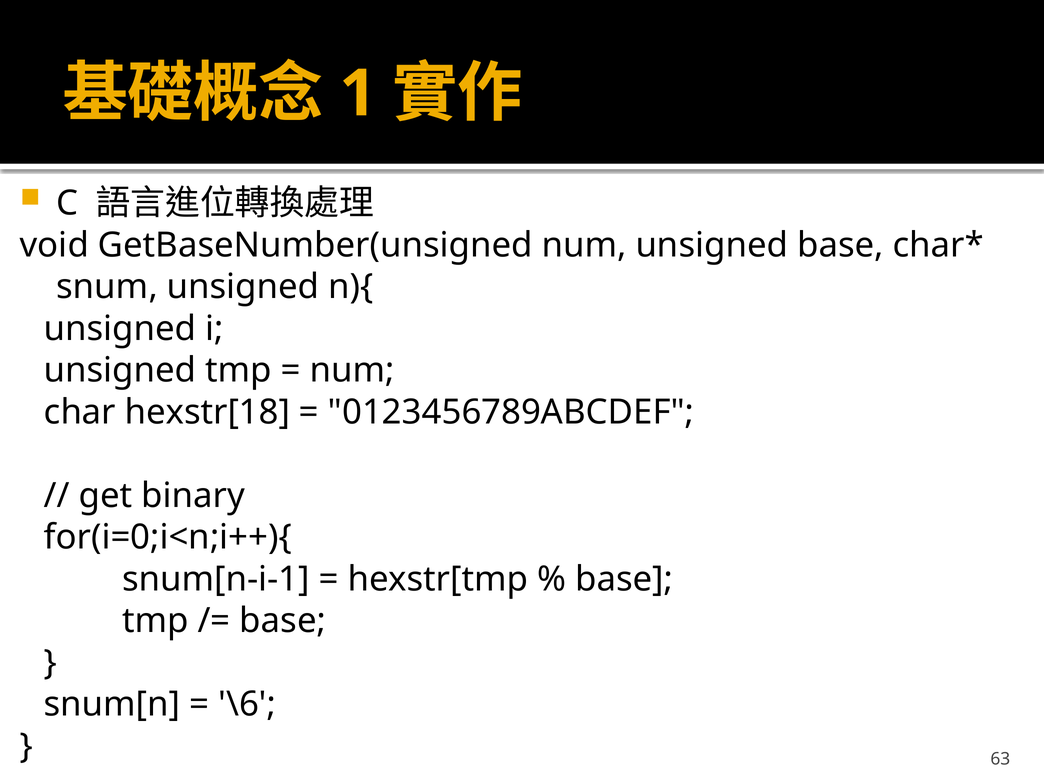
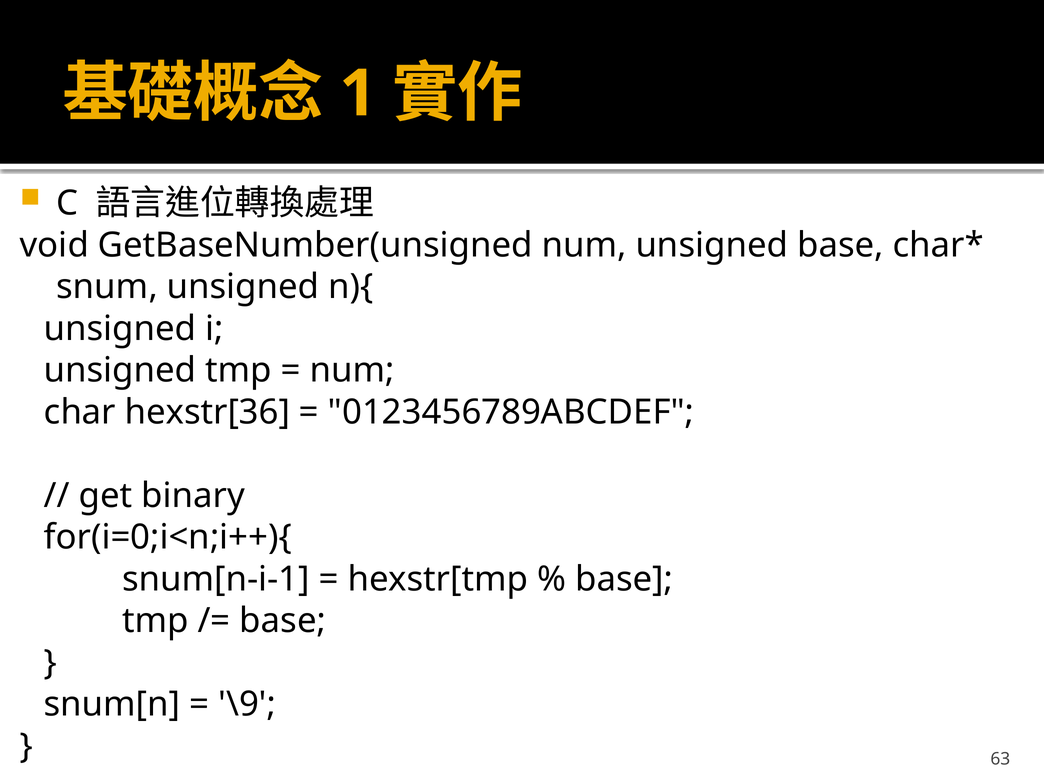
hexstr[18: hexstr[18 -> hexstr[36 (207, 412)
\6: \6 -> \9 (247, 704)
